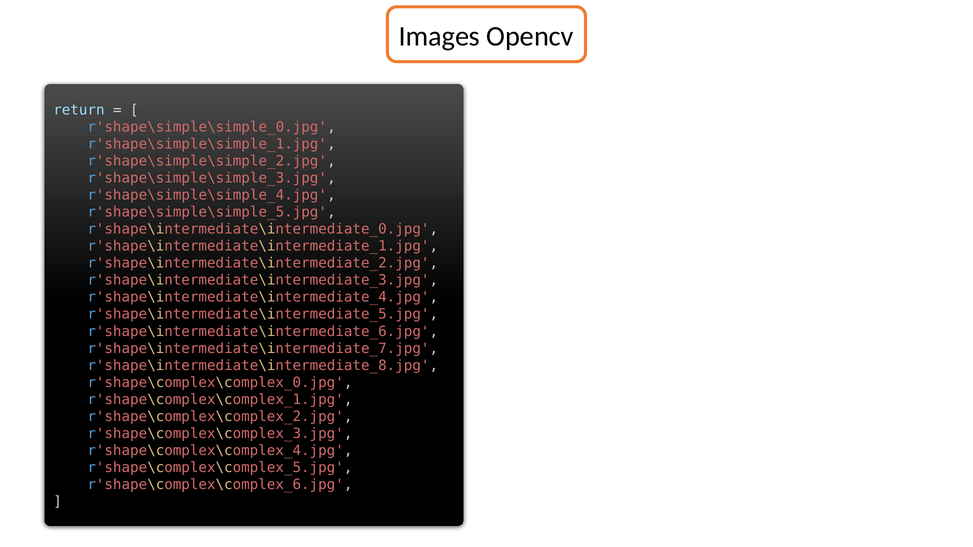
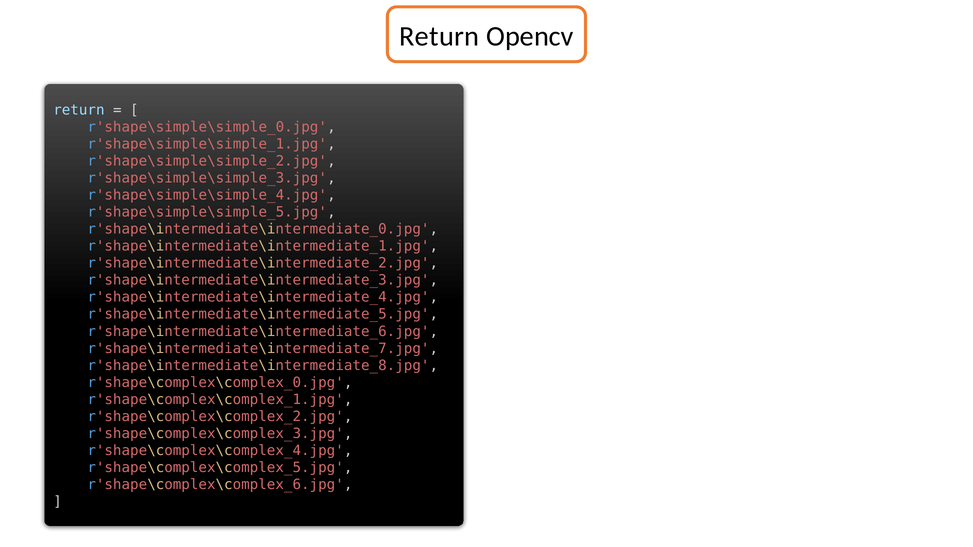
Images: Images -> Return (439, 36)
